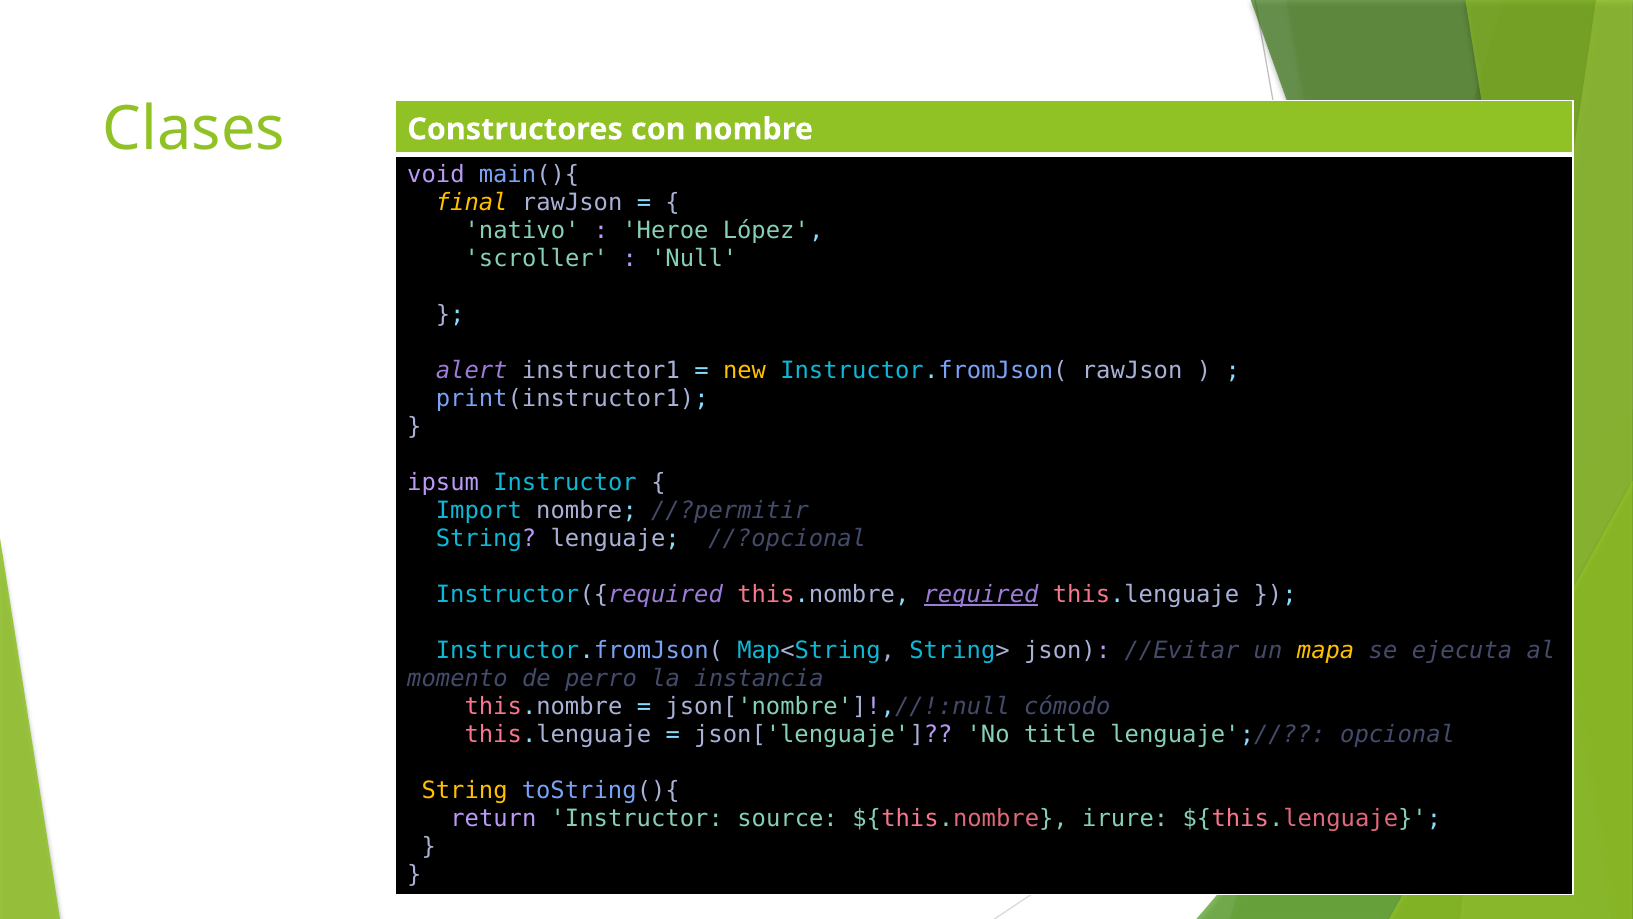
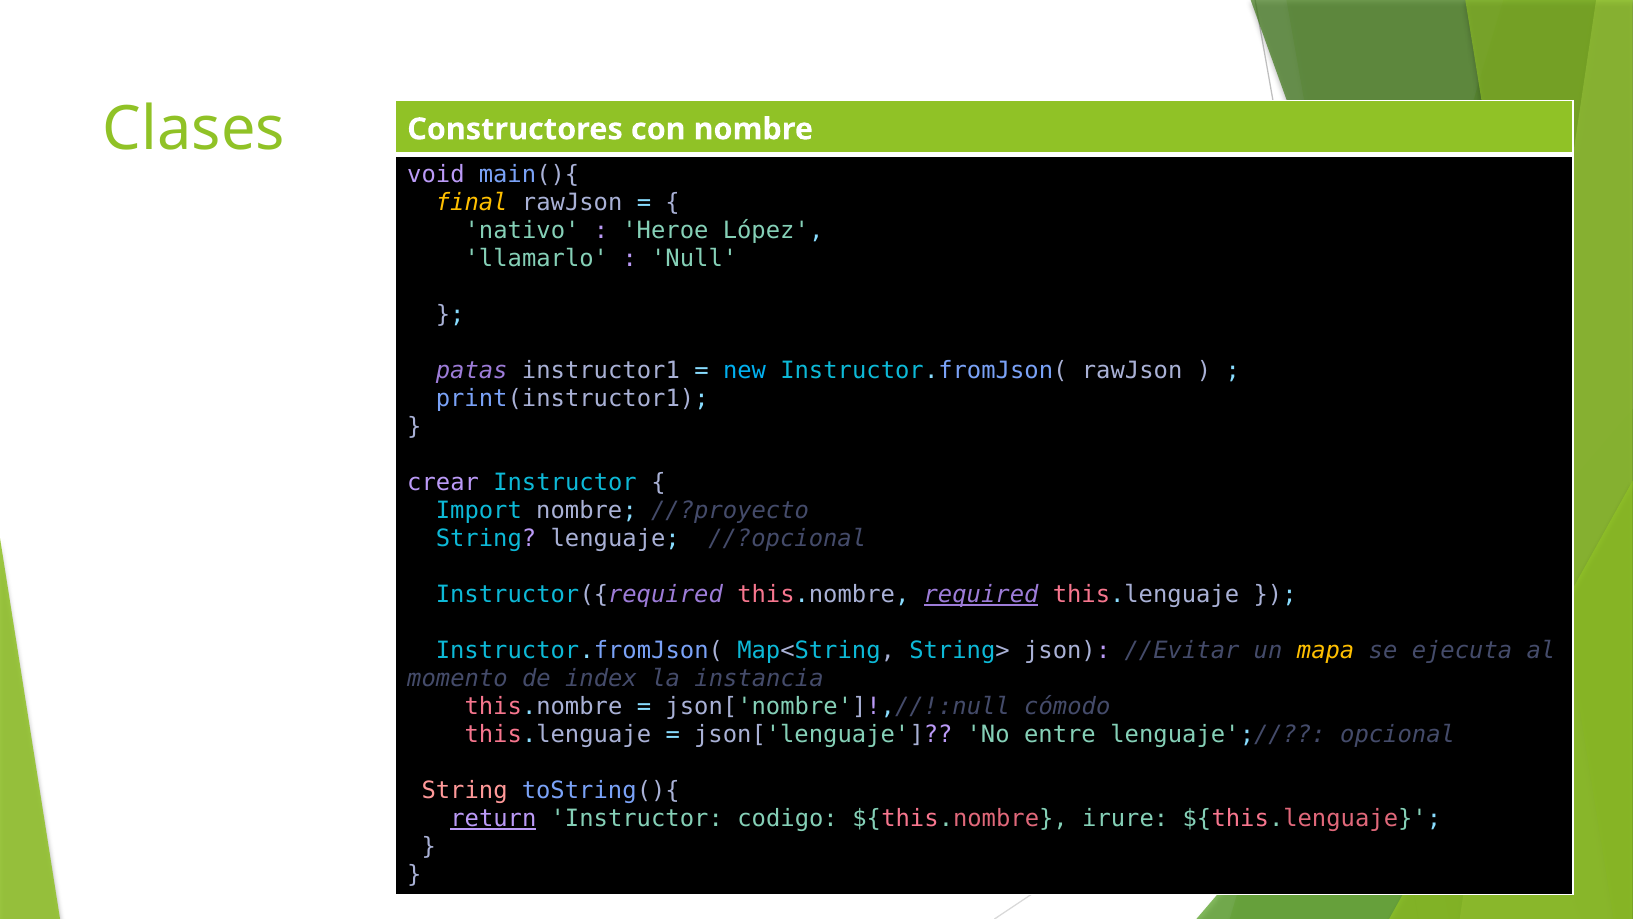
scroller: scroller -> llamarlo (536, 259)
alert: alert -> patas (472, 371)
new colour: yellow -> light blue (745, 371)
ipsum: ipsum -> crear (443, 483)
//?permitir: //?permitir -> //?proyecto (730, 511)
perro: perro -> index (601, 678)
title: title -> entre (1060, 734)
String colour: yellow -> pink (465, 790)
return underline: none -> present (493, 818)
source: source -> codigo (788, 818)
